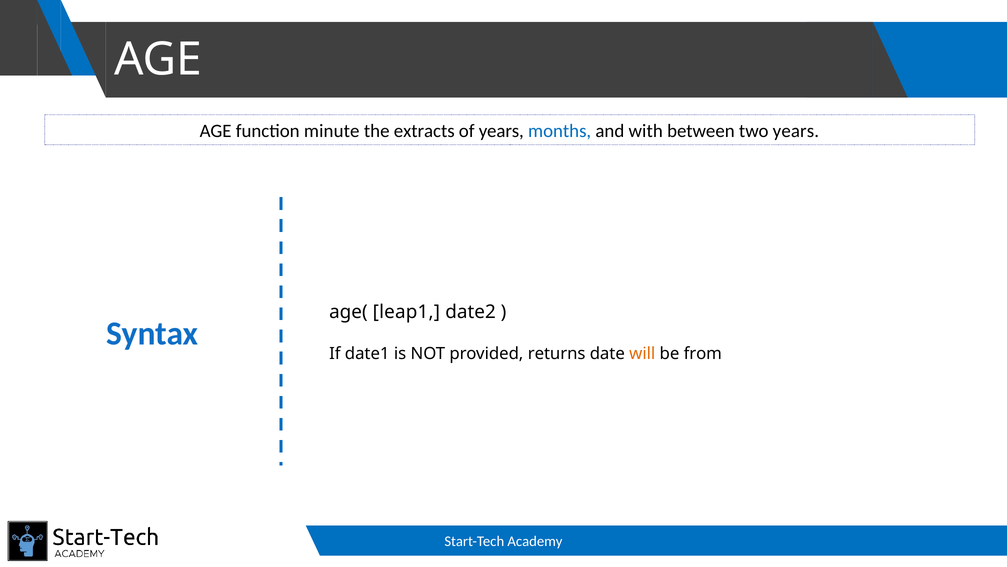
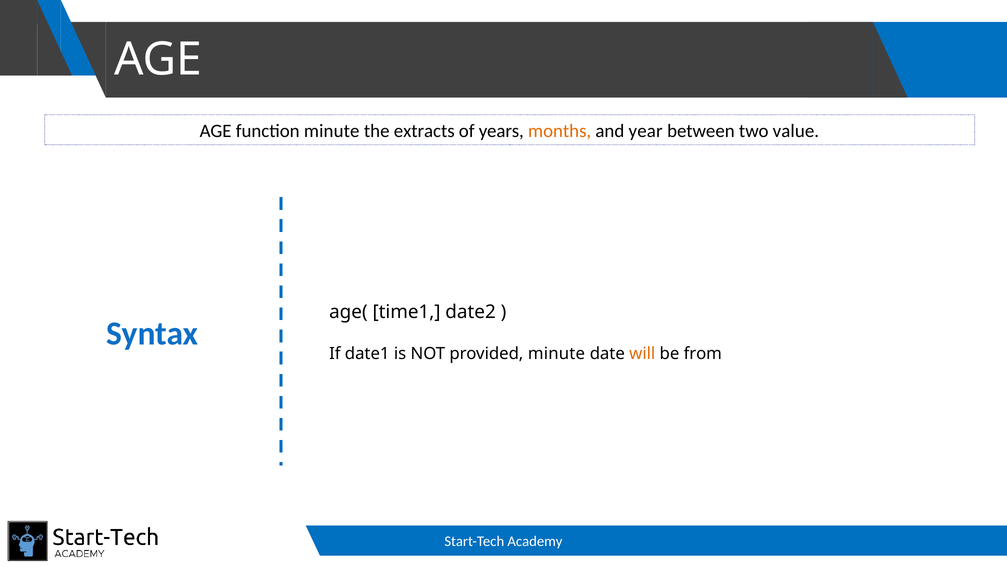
months colour: blue -> orange (560, 131)
with: with -> year (646, 131)
two years: years -> value (796, 131)
leap1: leap1 -> time1 (407, 312)
provided returns: returns -> minute (556, 353)
